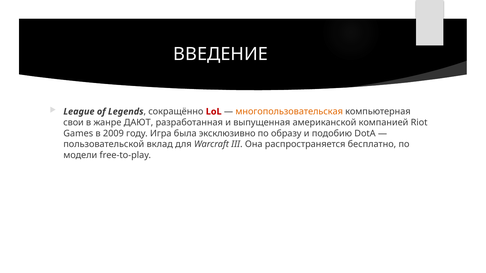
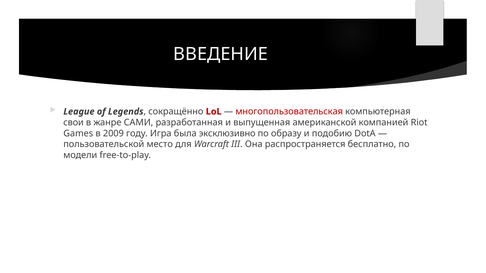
многопользовательская colour: orange -> red (289, 112)
ДАЮТ: ДАЮТ -> САМИ (139, 123)
вклад: вклад -> место (160, 145)
